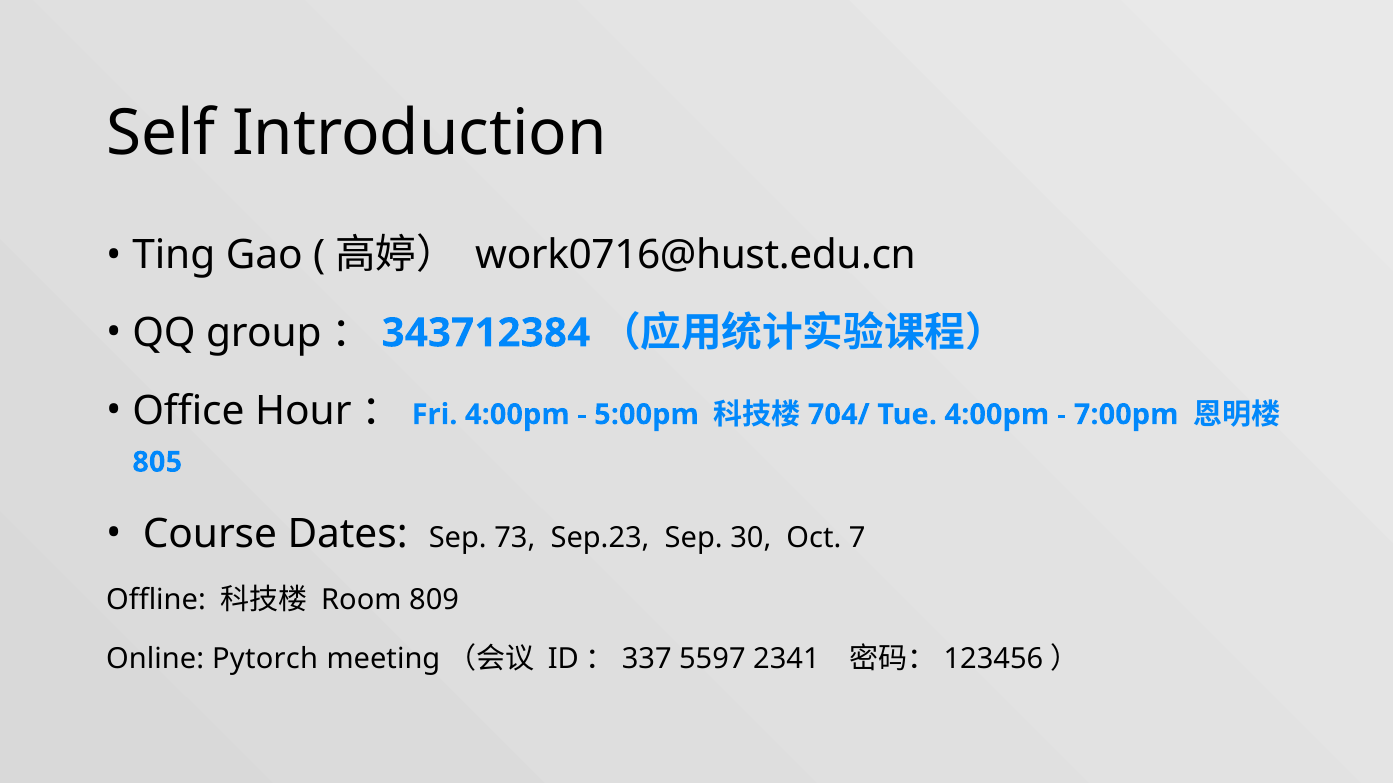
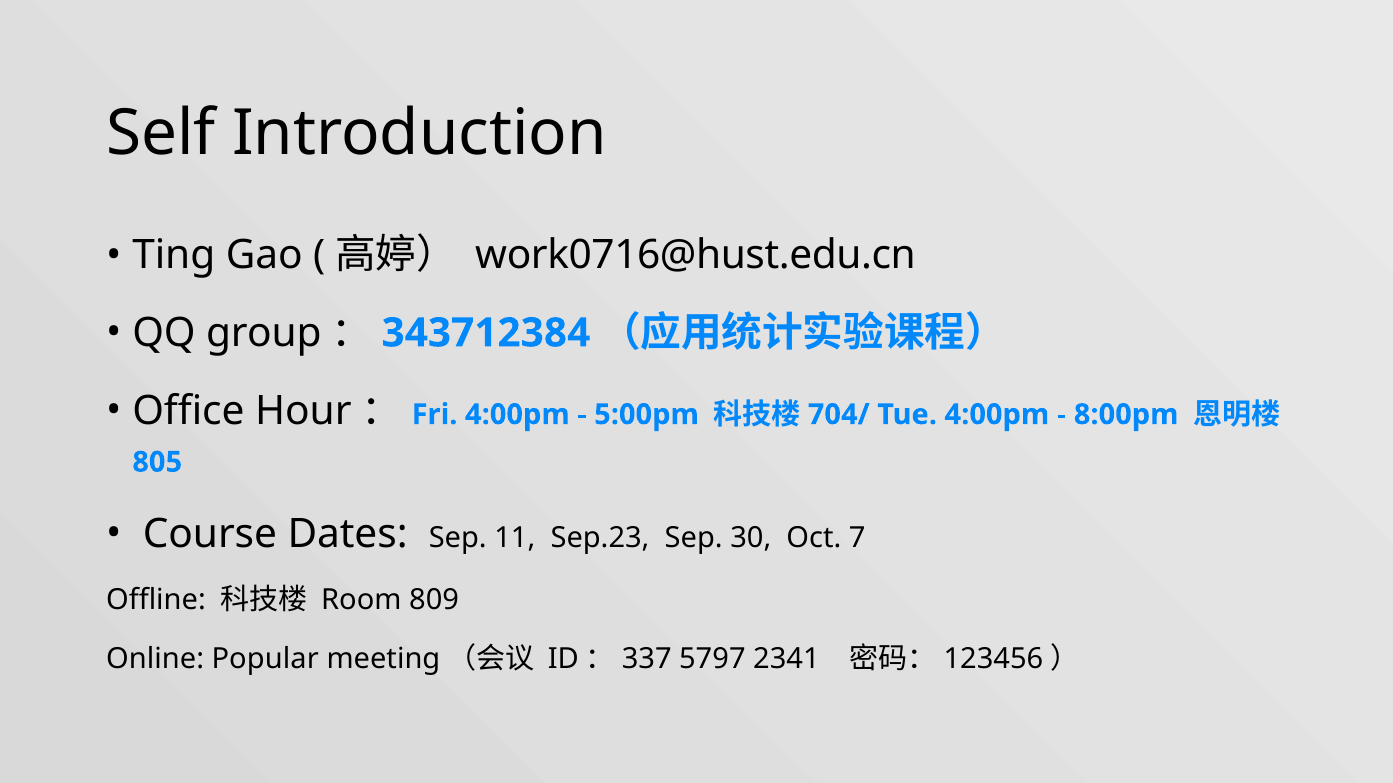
7:00pm: 7:00pm -> 8:00pm (1126, 415)
73: 73 -> 11 (515, 538)
Pytorch: Pytorch -> Popular (265, 660)
5597: 5597 -> 5797 (712, 660)
